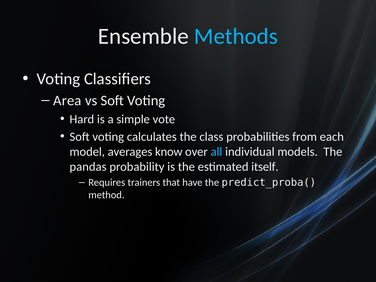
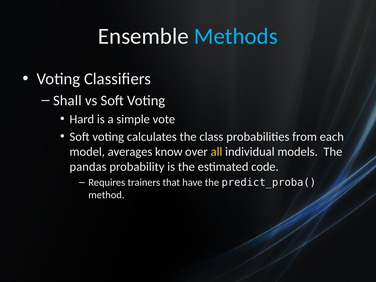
Area: Area -> Shall (67, 100)
all colour: light blue -> yellow (216, 152)
itself: itself -> code (265, 167)
